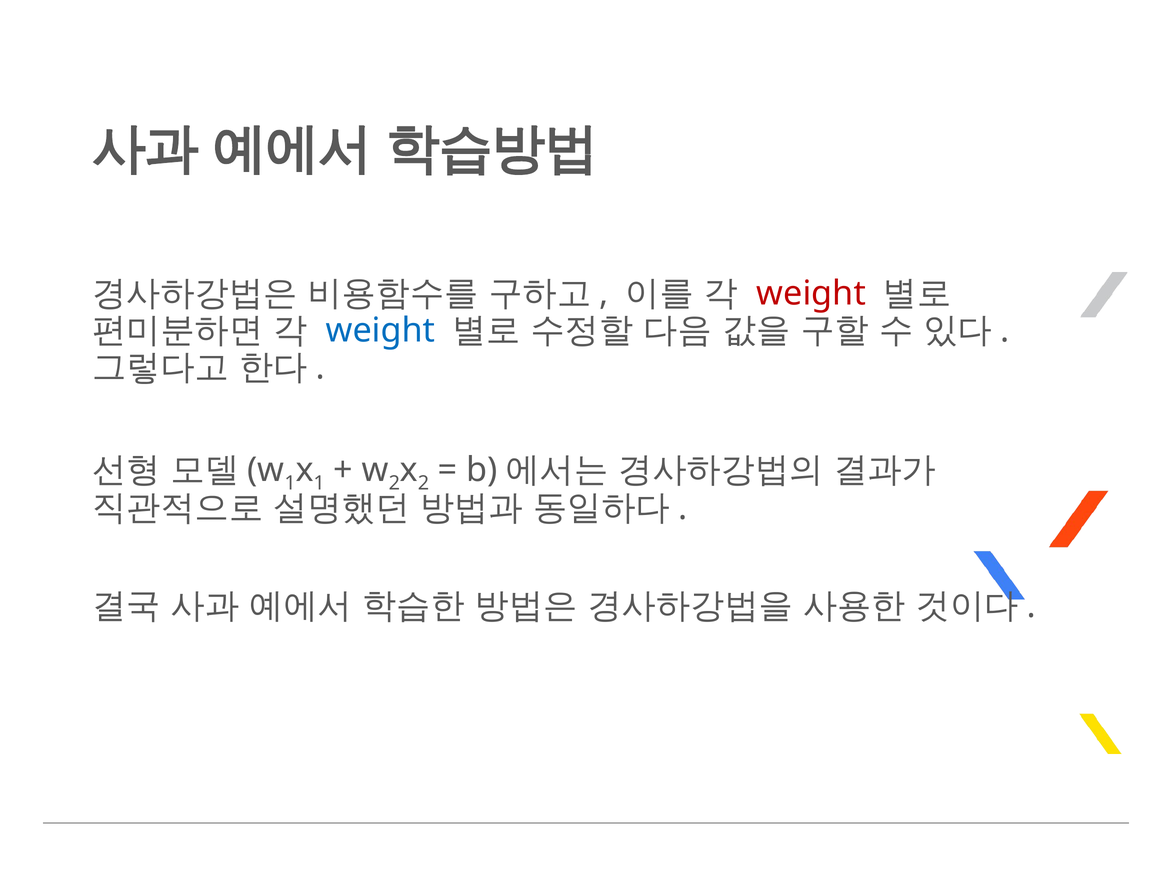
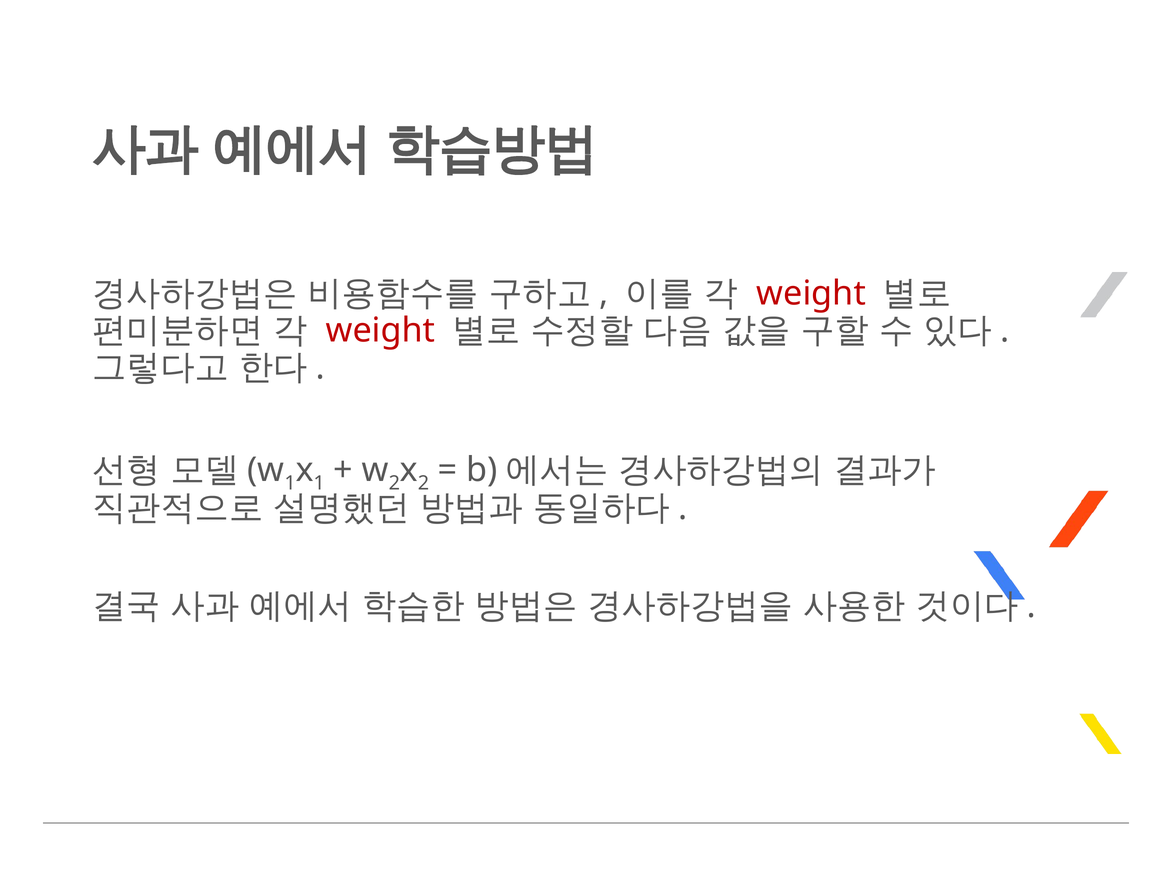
weight colour: blue -> red (381, 331)
